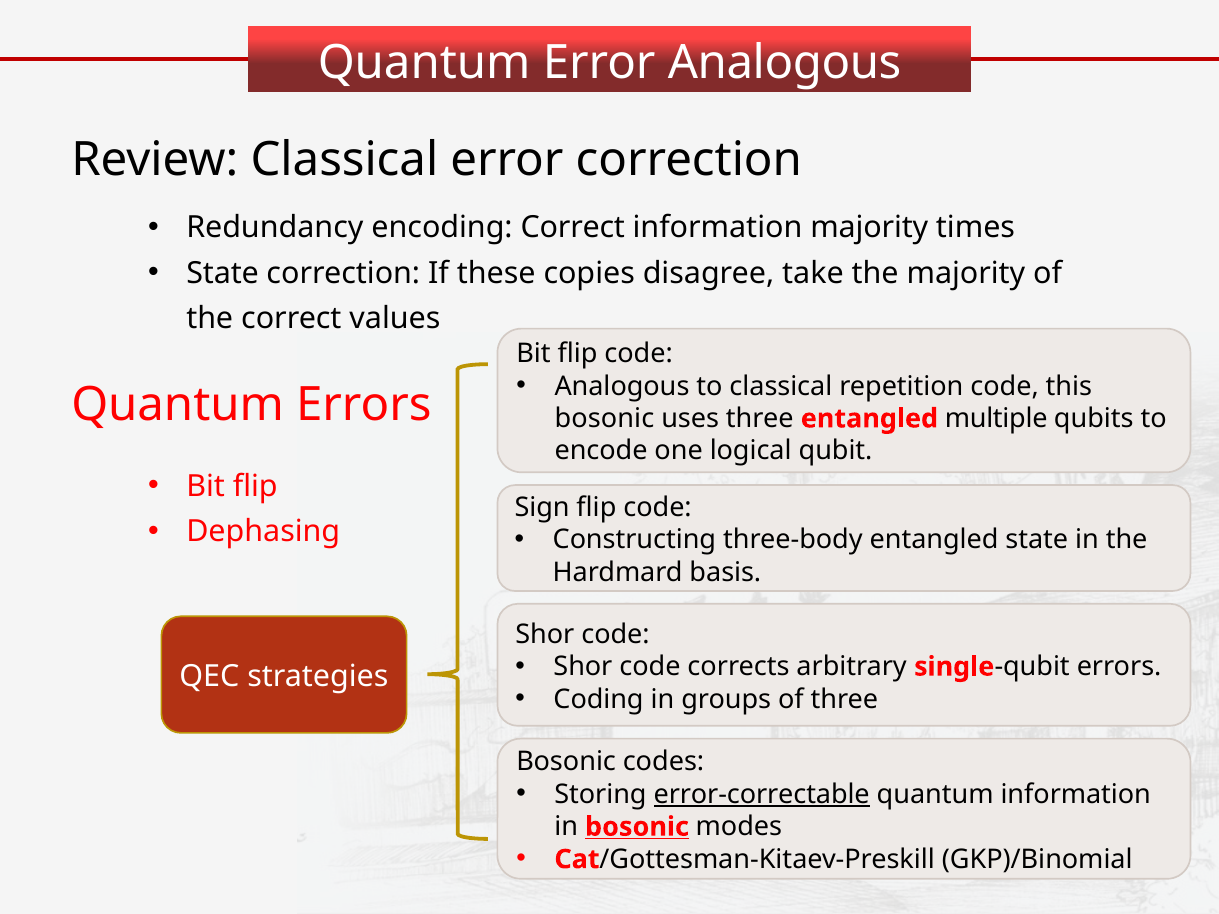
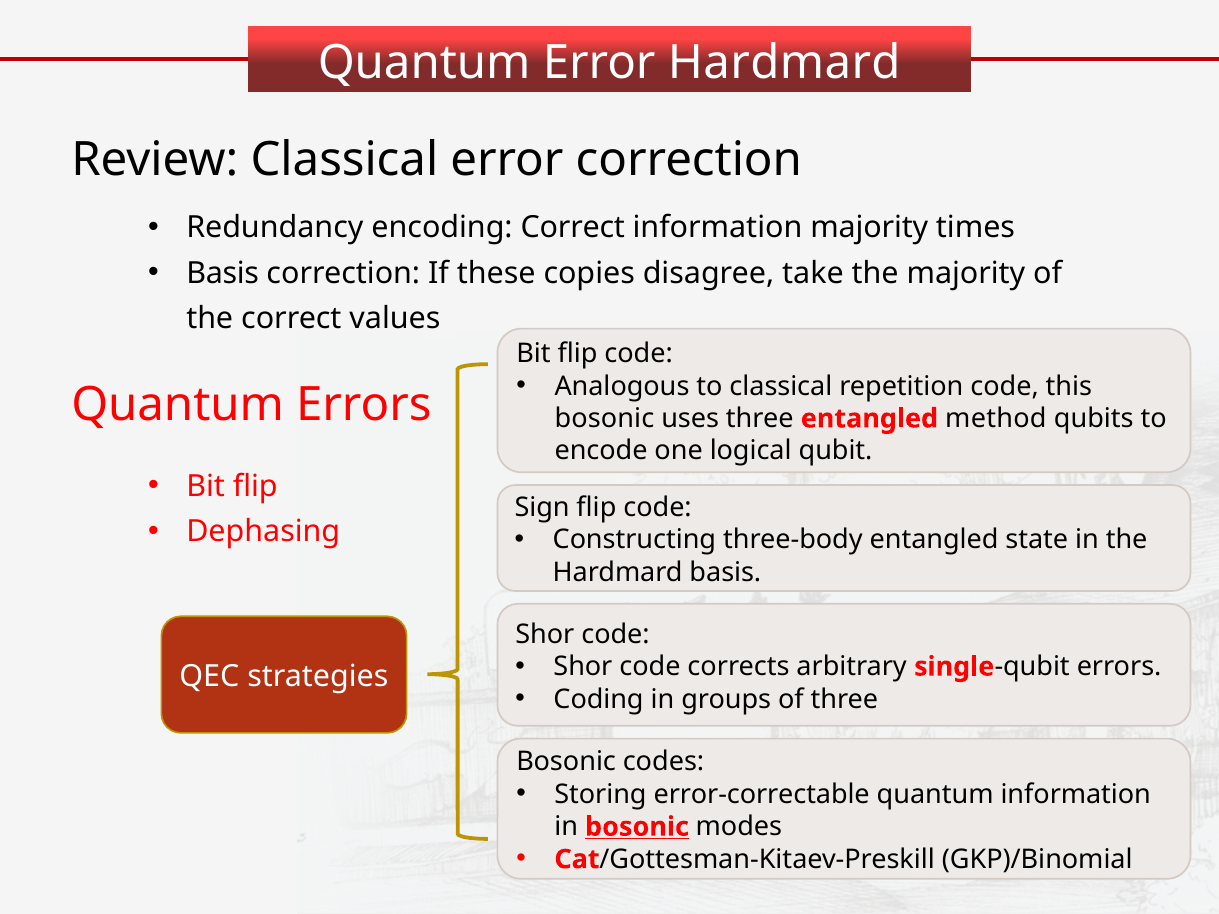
Error Analogous: Analogous -> Hardmard (784, 62)
State: State -> Basis (223, 273)
multiple: multiple -> method (996, 419)
error-correctable underline: present -> none (762, 795)
